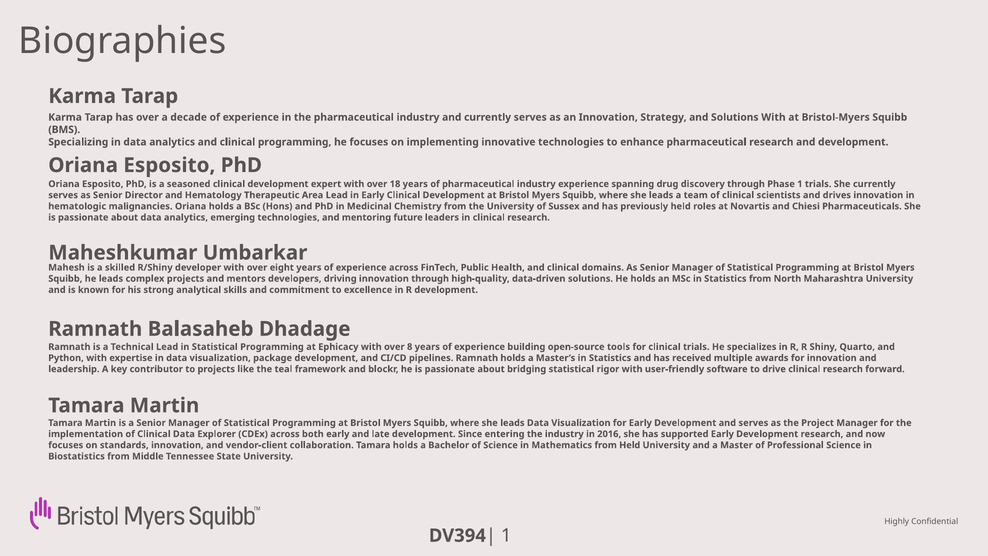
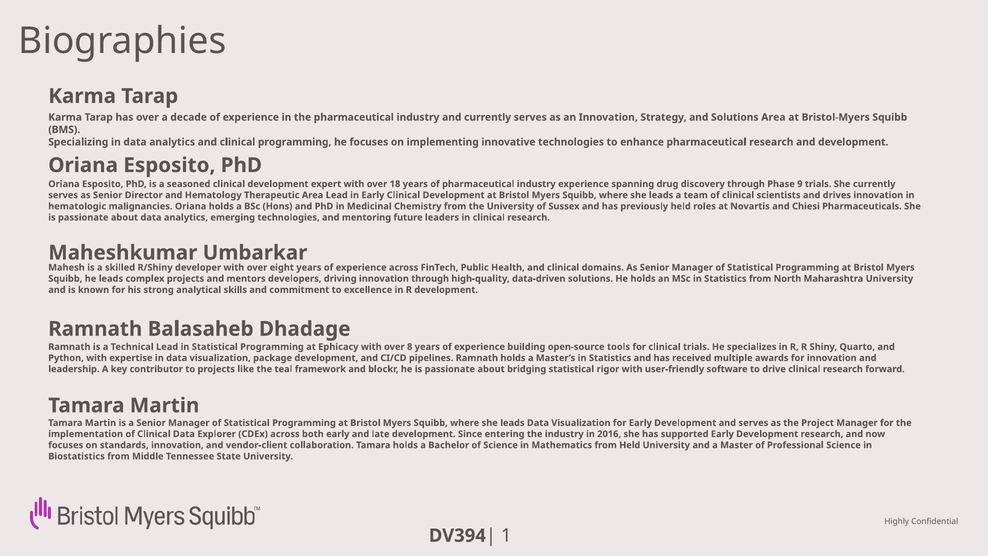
Solutions With: With -> Area (773, 117)
Phase 1: 1 -> 9 (800, 184)
